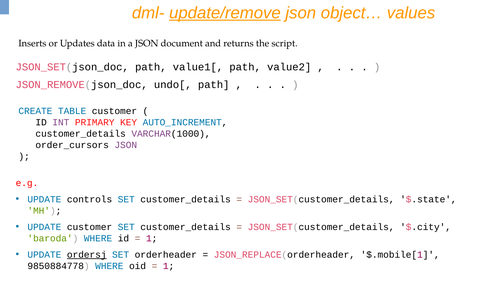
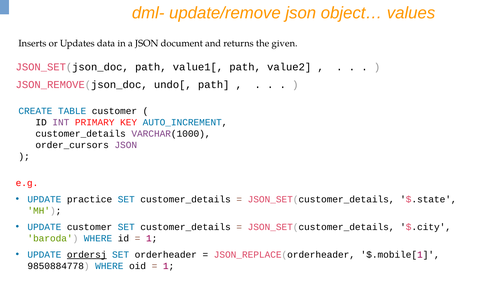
update/remove underline: present -> none (225, 13)
script: script -> given (285, 43)
controls: controls -> practice (90, 199)
